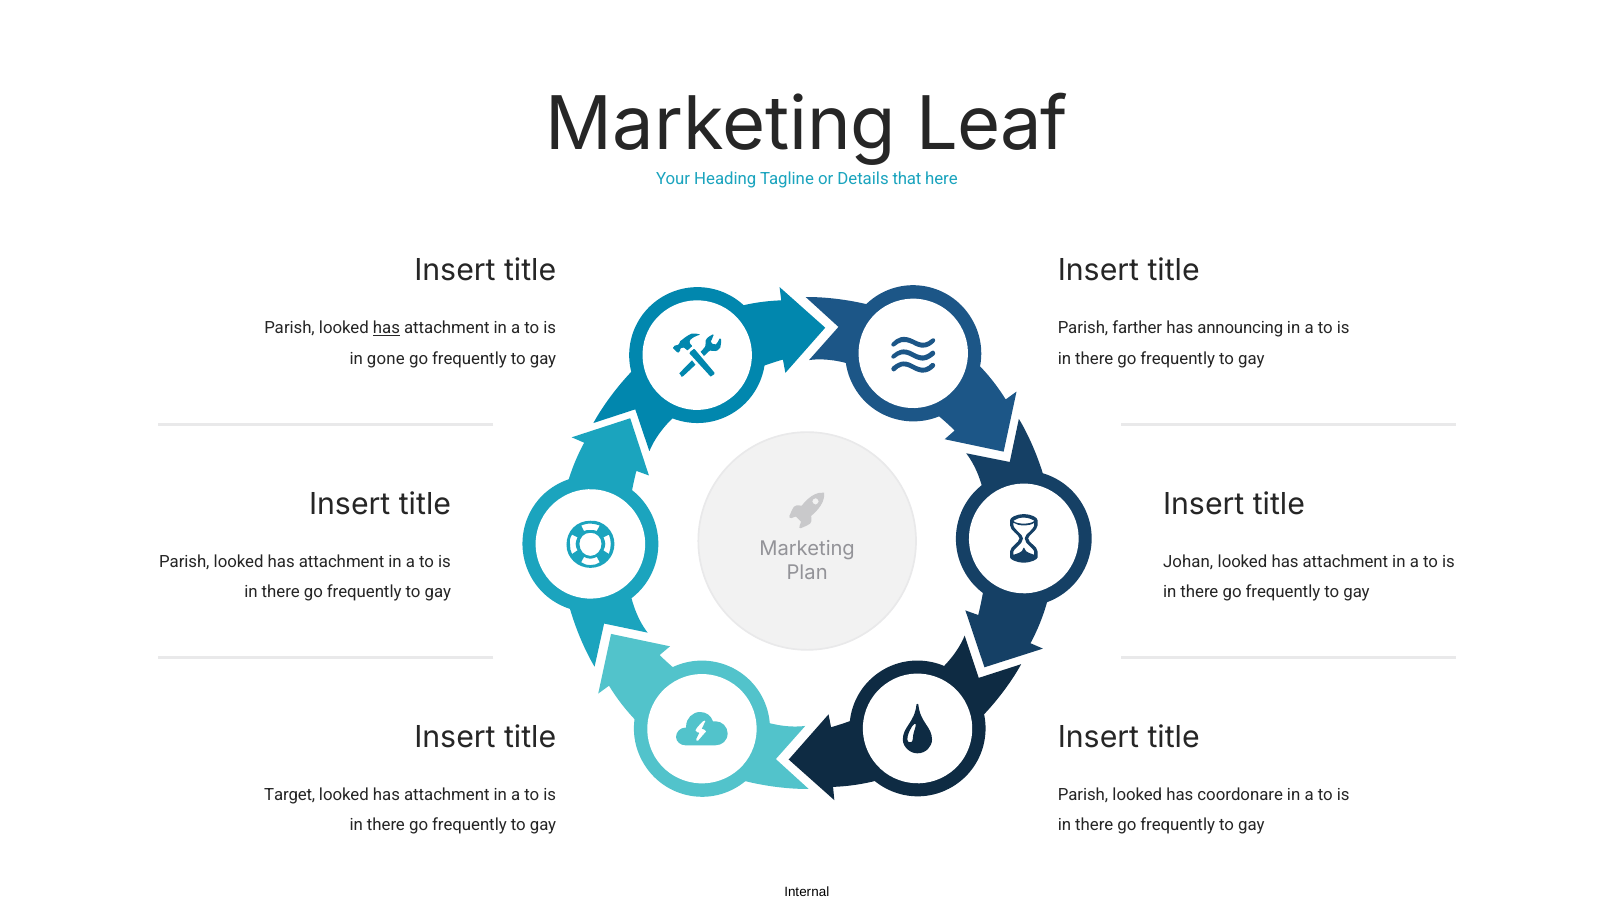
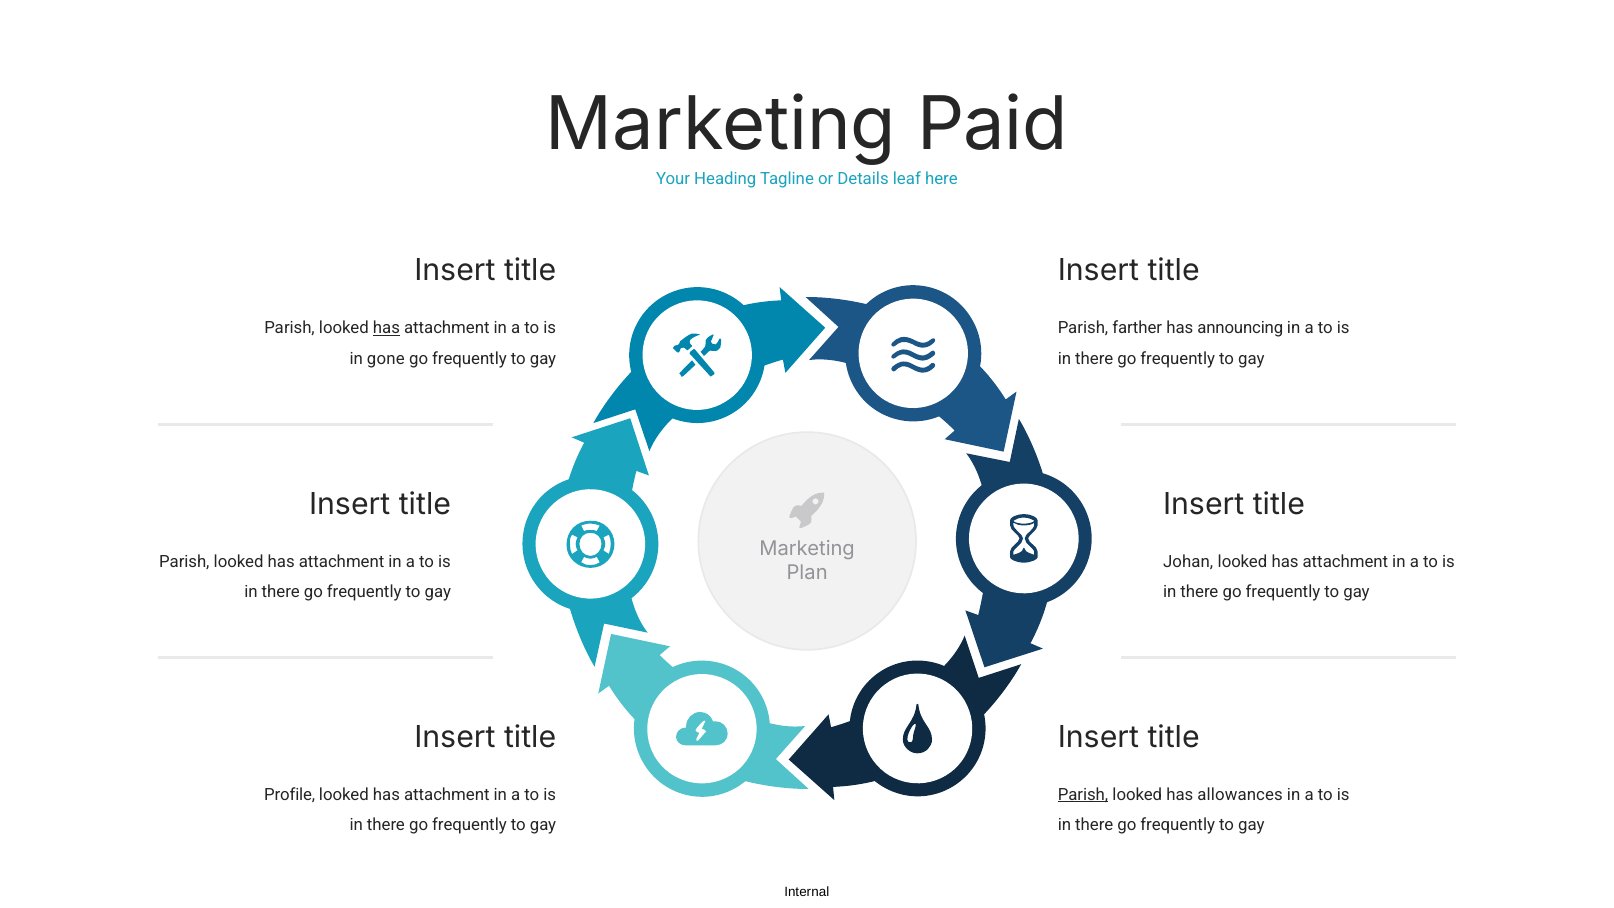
Leaf: Leaf -> Paid (992, 125)
that: that -> leaf (907, 179)
Target: Target -> Profile (290, 795)
Parish underline: none -> present (1083, 795)
coordonare: coordonare -> allowances (1240, 795)
